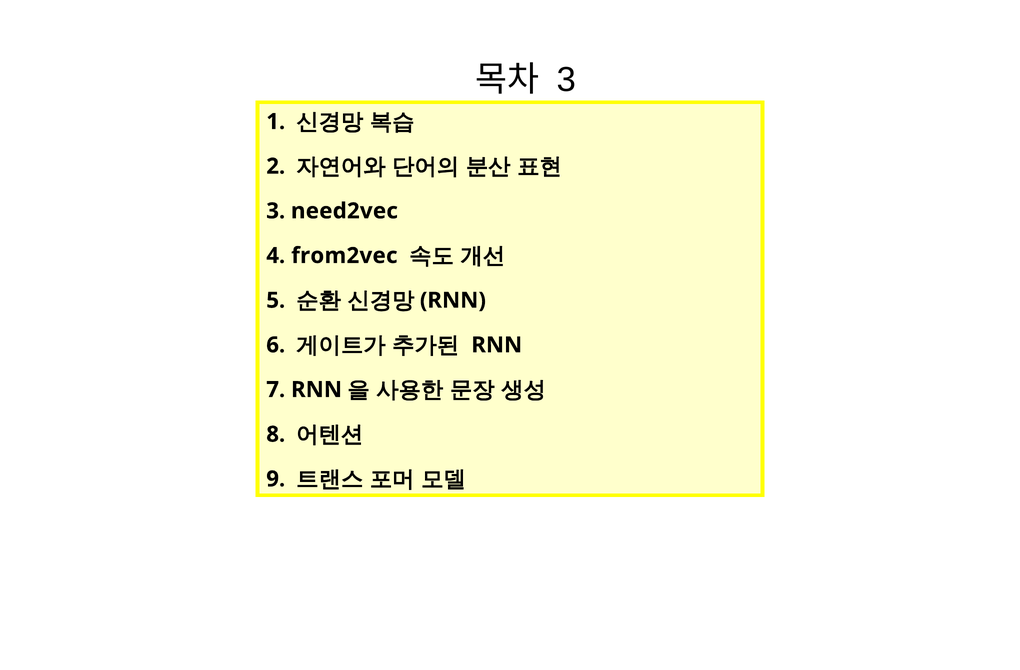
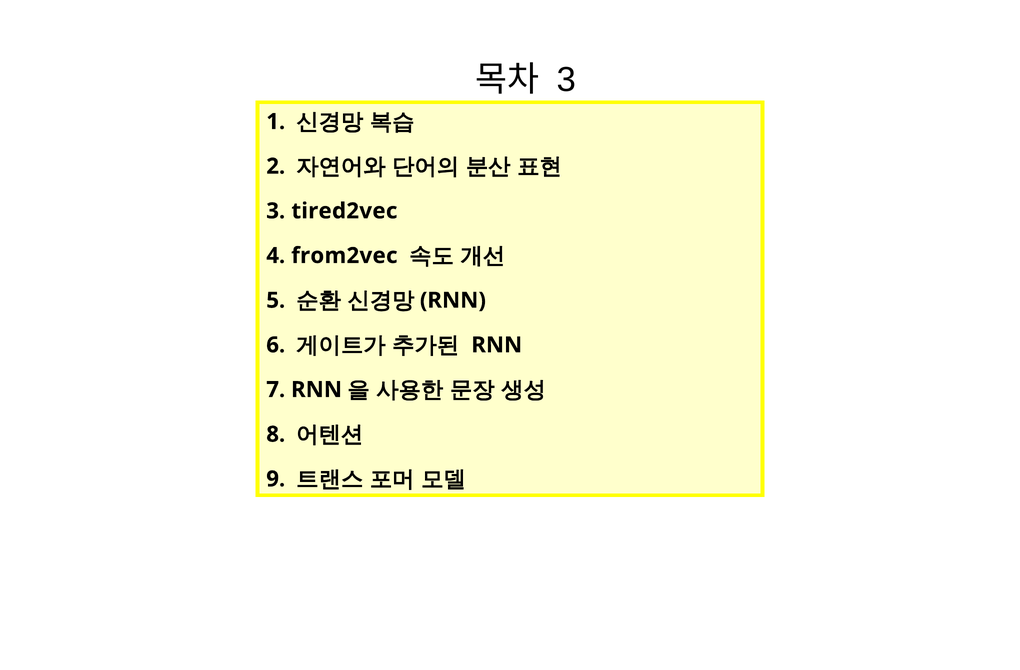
need2vec: need2vec -> tired2vec (344, 211)
